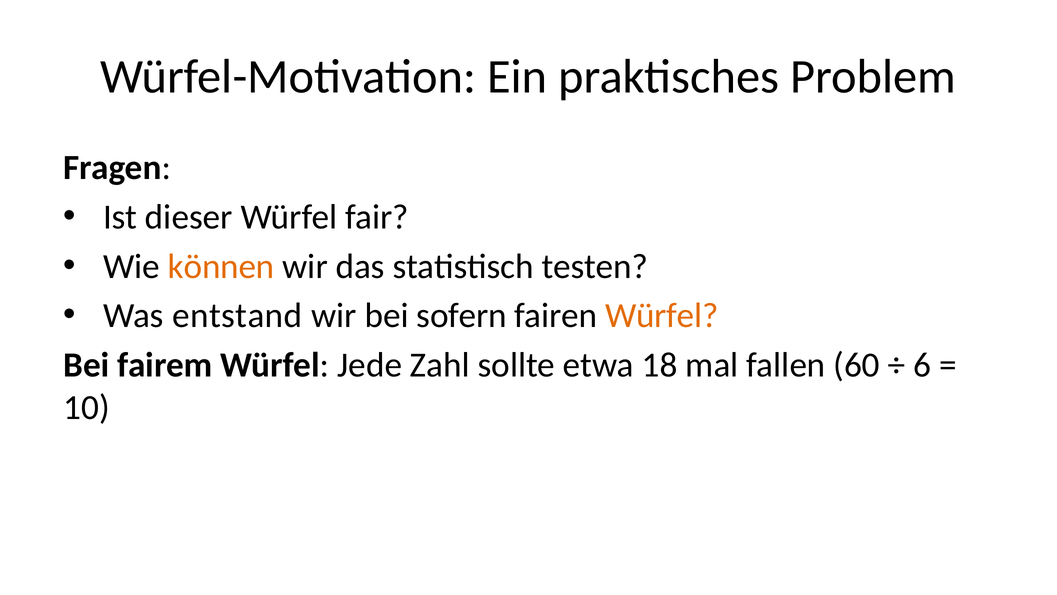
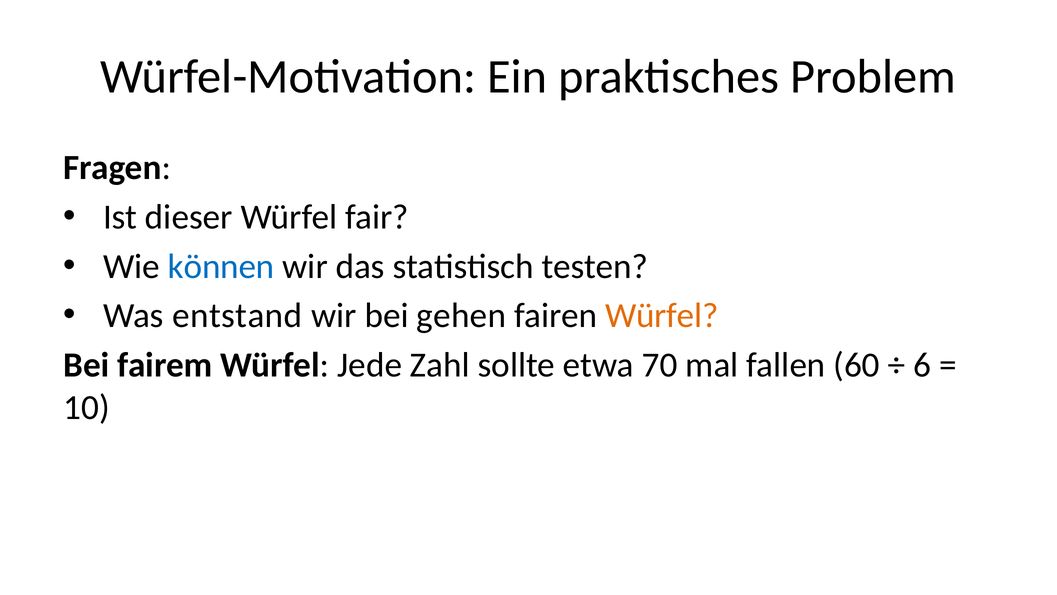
können colour: orange -> blue (221, 266)
sofern: sofern -> gehen (461, 316)
18: 18 -> 70 (660, 365)
